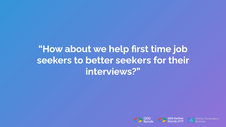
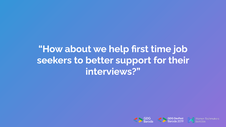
better seekers: seekers -> support (133, 60)
